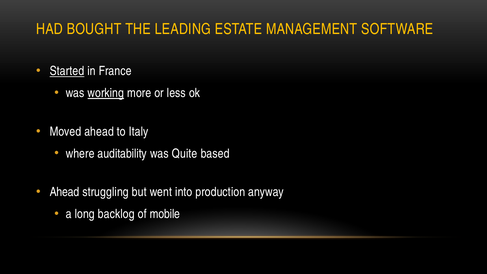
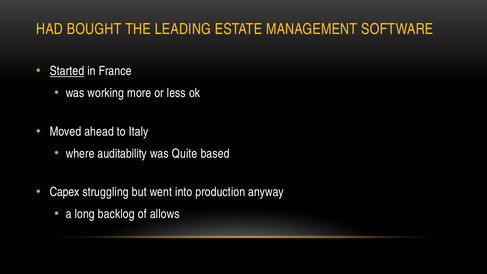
working underline: present -> none (106, 93)
Ahead: Ahead -> Capex (65, 192)
mobile: mobile -> allows (165, 214)
